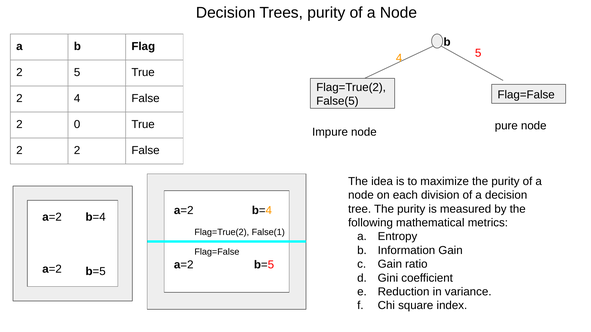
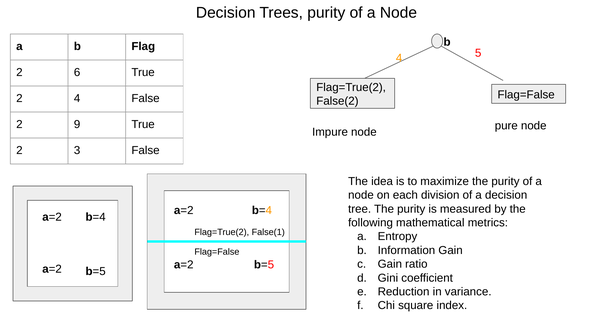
2 5: 5 -> 6 (77, 73)
False(5: False(5 -> False(2 (337, 101)
0: 0 -> 9 (77, 125)
2 2: 2 -> 3 (77, 151)
